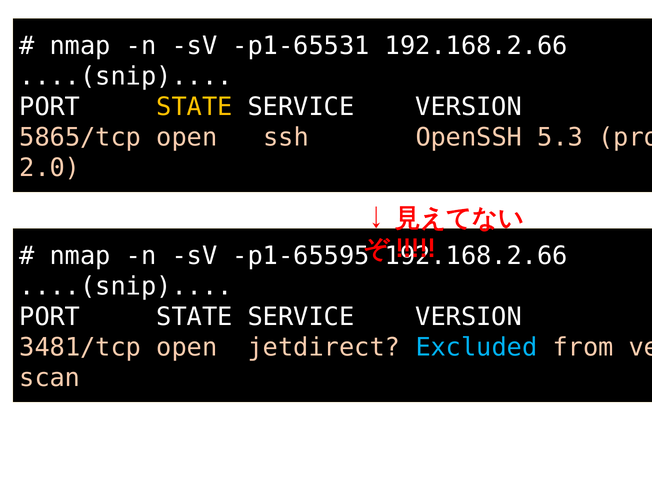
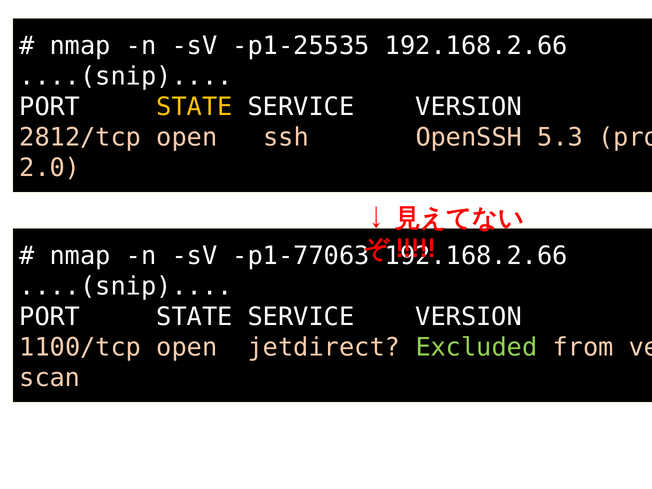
p1-65531: p1-65531 -> p1-25535 (301, 46)
5865/tcp: 5865/tcp -> 2812/tcp (80, 137)
p1-65595: p1-65595 -> p1-77063 (301, 256)
3481/tcp: 3481/tcp -> 1100/tcp (80, 347)
Excluded colour: light blue -> light green (476, 347)
